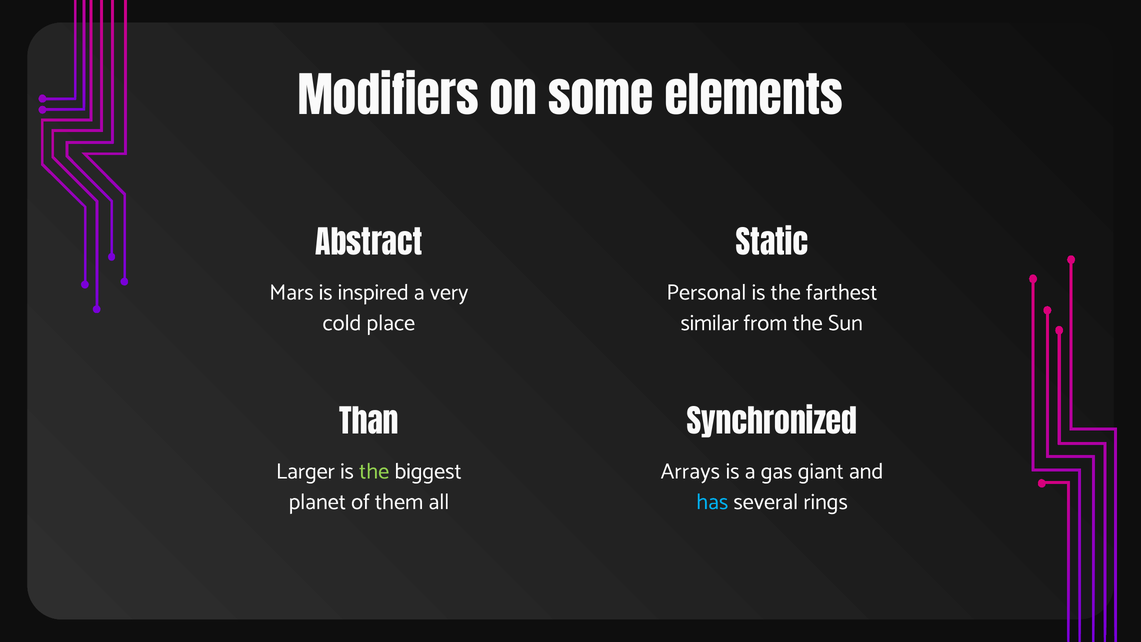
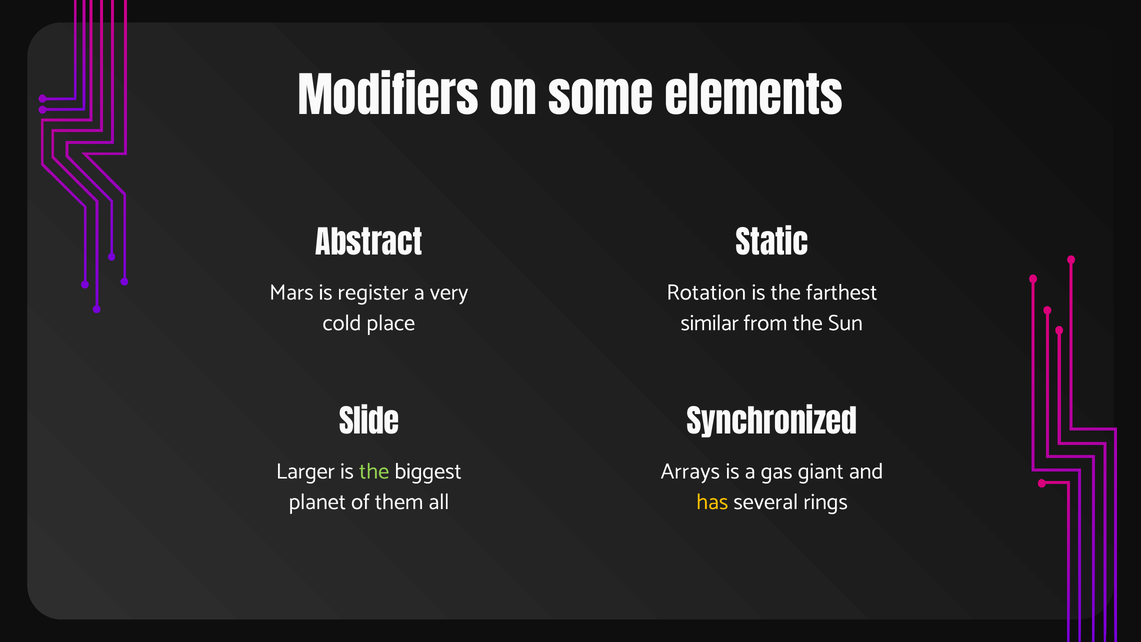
inspired: inspired -> register (373, 292)
Personal: Personal -> Rotation (706, 292)
Than: Than -> Slide (369, 423)
has colour: light blue -> yellow (712, 502)
